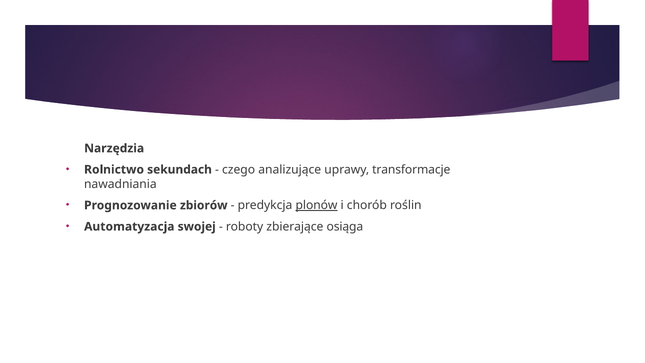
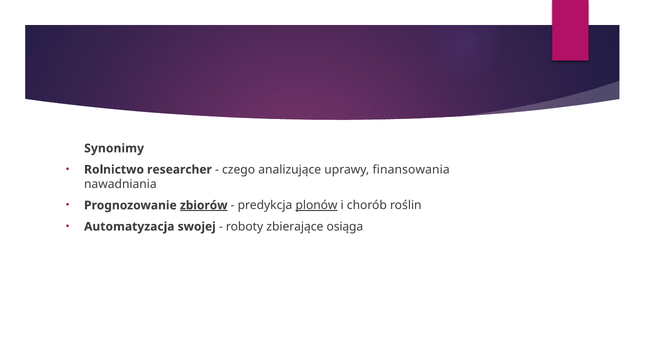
Narzędzia: Narzędzia -> Synonimy (114, 148)
sekundach: sekundach -> researcher (179, 169)
transformacje: transformacje -> finansowania (411, 169)
zbiorów underline: none -> present (204, 205)
